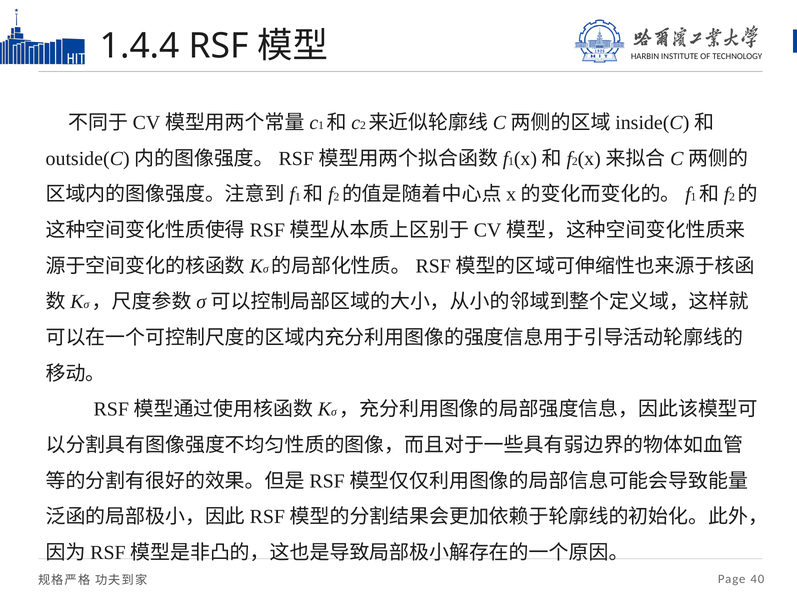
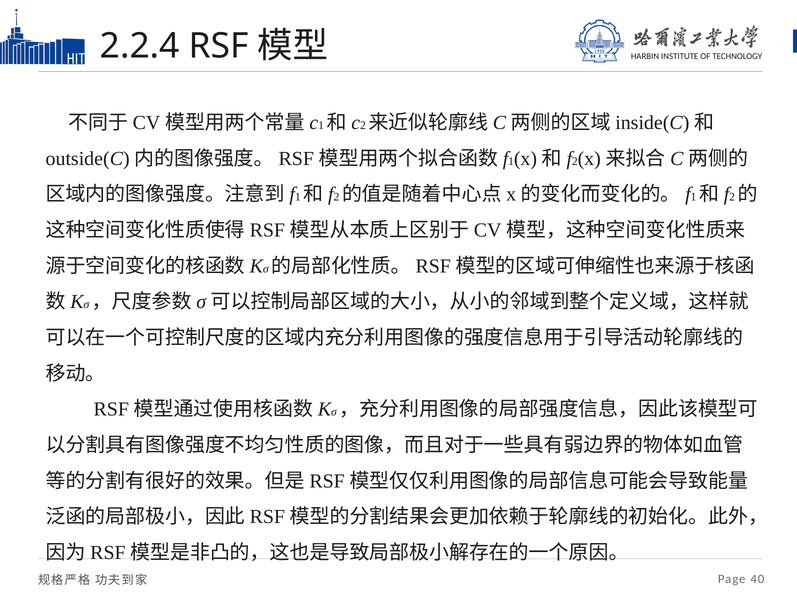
1.4.4: 1.4.4 -> 2.2.4 (140, 46)
